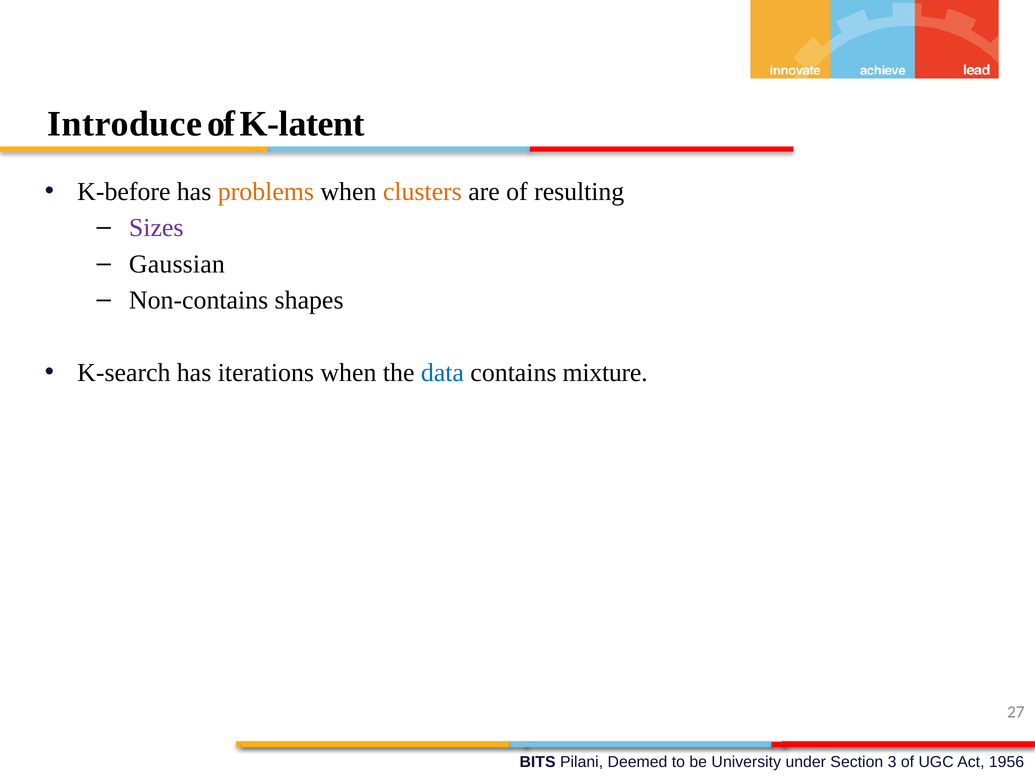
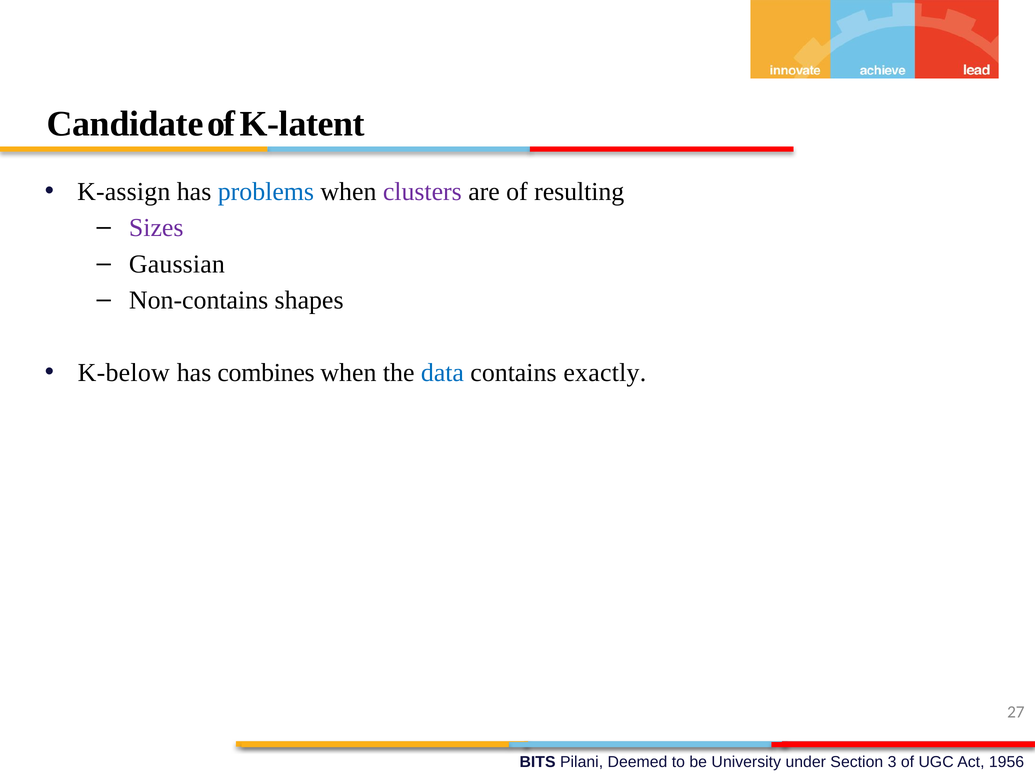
Introduce: Introduce -> Candidate (125, 124)
K-before: K-before -> K-assign (124, 192)
problems colour: orange -> blue (266, 192)
clusters colour: orange -> purple (422, 192)
K-search: K-search -> K-below (124, 373)
iterations: iterations -> combines (266, 373)
mixture: mixture -> exactly (605, 373)
